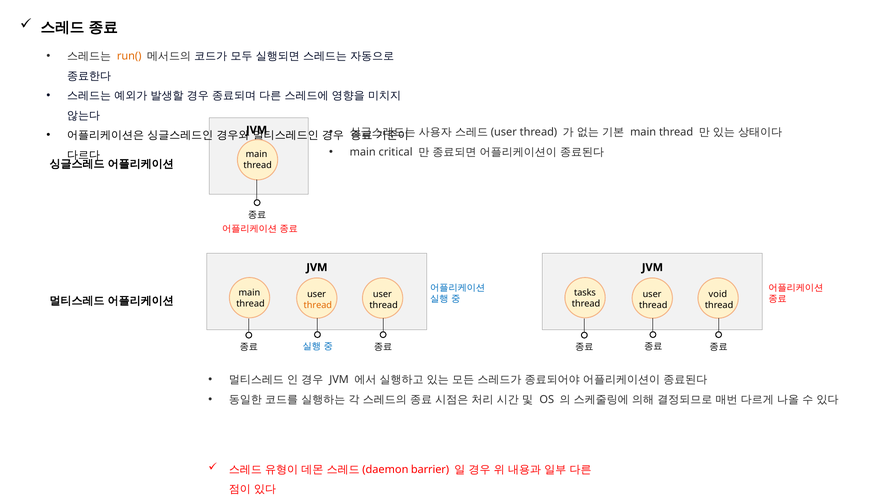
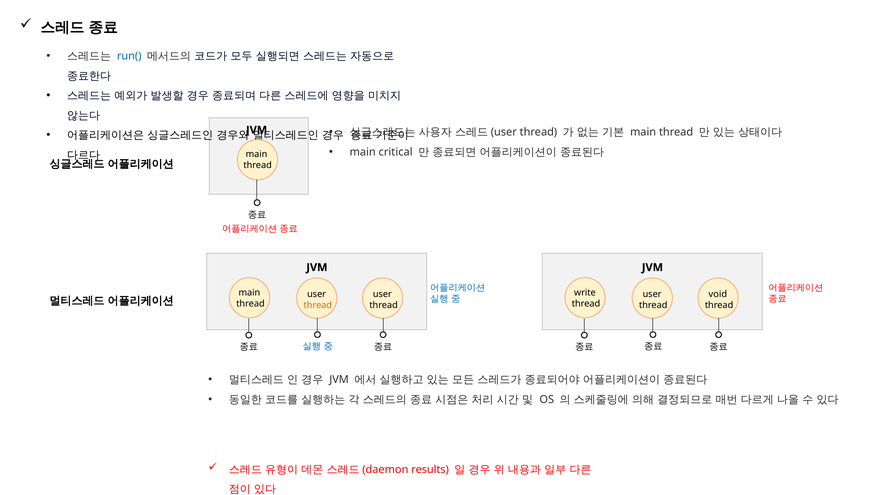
run( colour: orange -> blue (129, 56)
tasks: tasks -> write (585, 293)
barrier: barrier -> results (430, 470)
